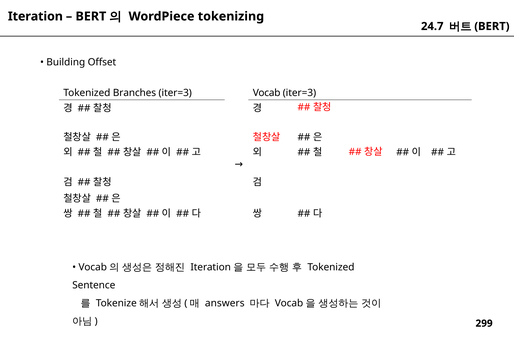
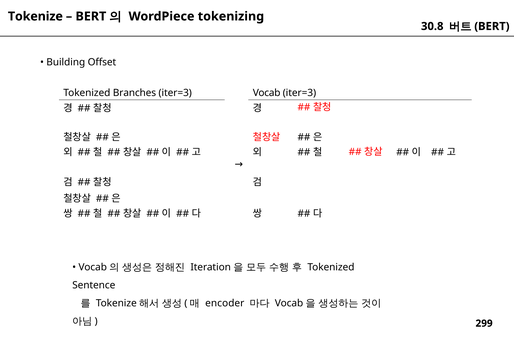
Iteration: Iteration -> Tokenize (35, 16)
24.7: 24.7 -> 30.8 (432, 26)
answers: answers -> encoder (225, 304)
